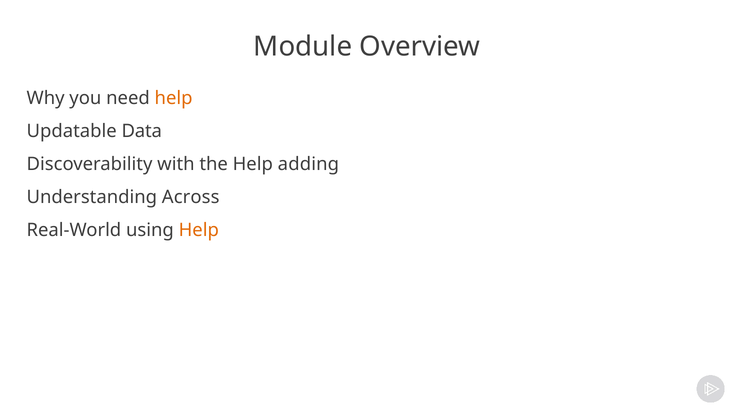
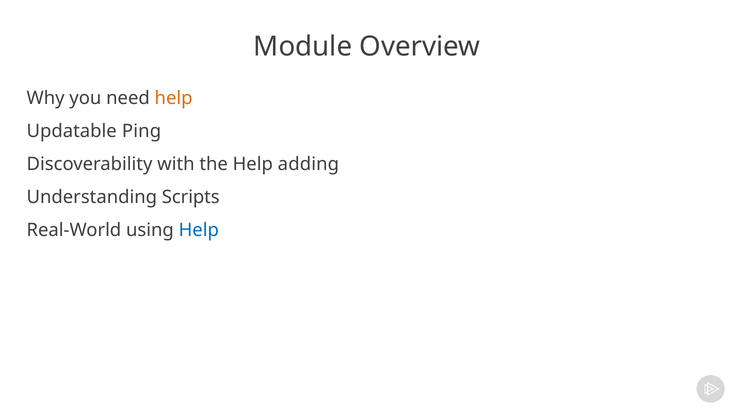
Data: Data -> Ping (142, 131)
Across: Across -> Scripts (191, 197)
Help colour: orange -> blue (199, 230)
